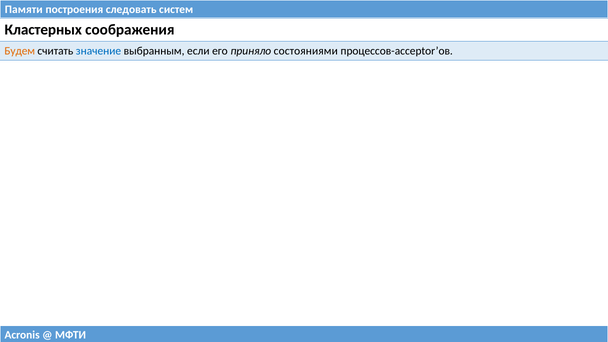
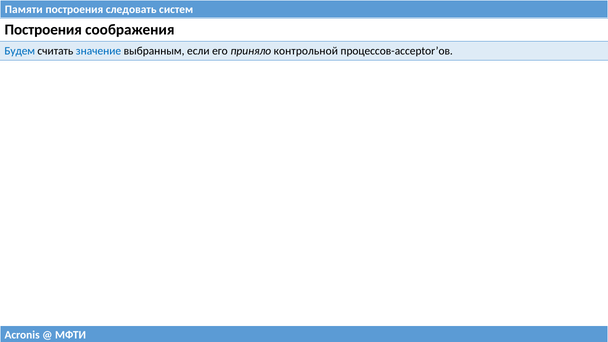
Кластерных: Кластерных -> Построения (43, 30)
Будем colour: orange -> blue (20, 51)
состояниями: состояниями -> контрольной (306, 51)
